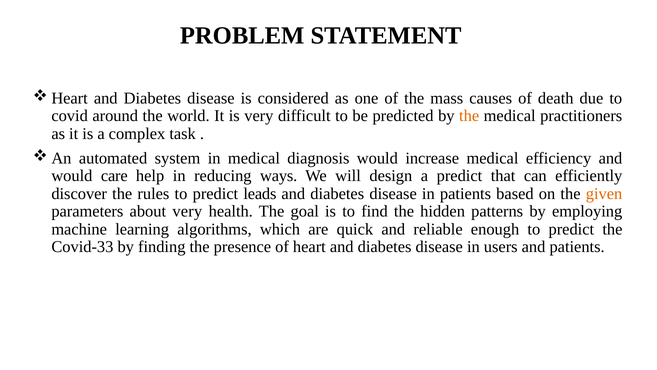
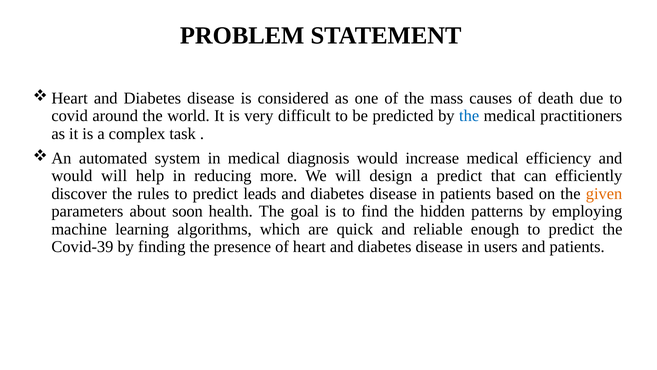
the colour: orange -> blue (469, 116)
would care: care -> will (114, 176)
ways: ways -> more (279, 176)
about very: very -> soon (187, 211)
Covid-33: Covid-33 -> Covid-39 (82, 247)
